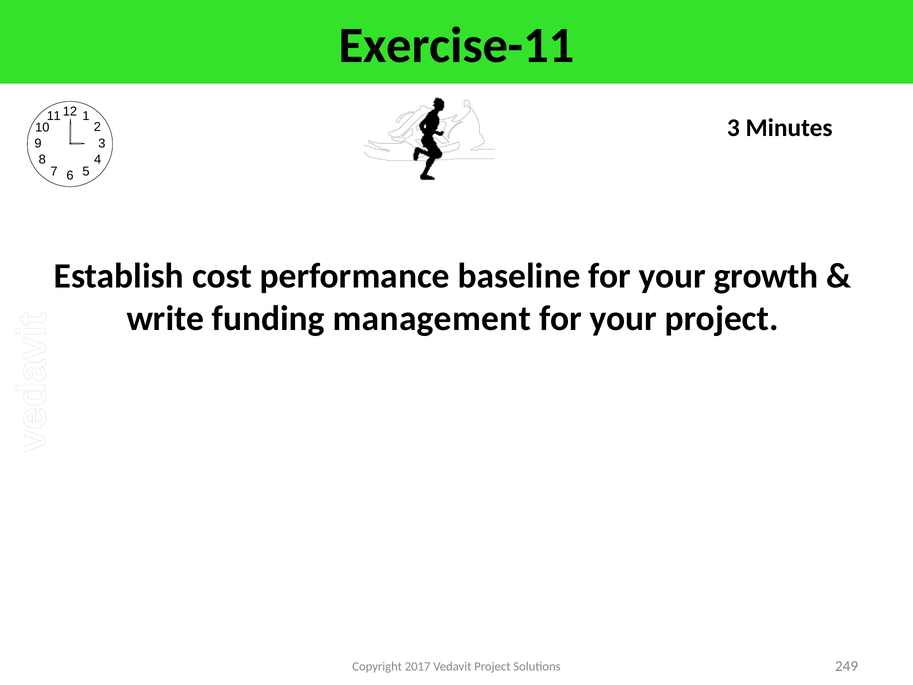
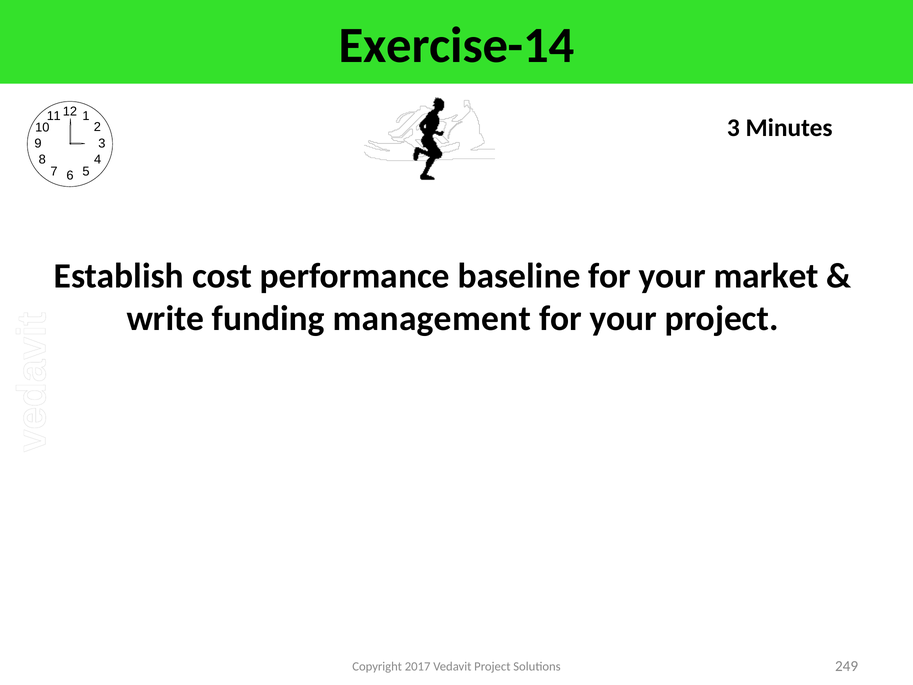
Exercise-11: Exercise-11 -> Exercise-14 (457, 45)
growth: growth -> market (766, 276)
